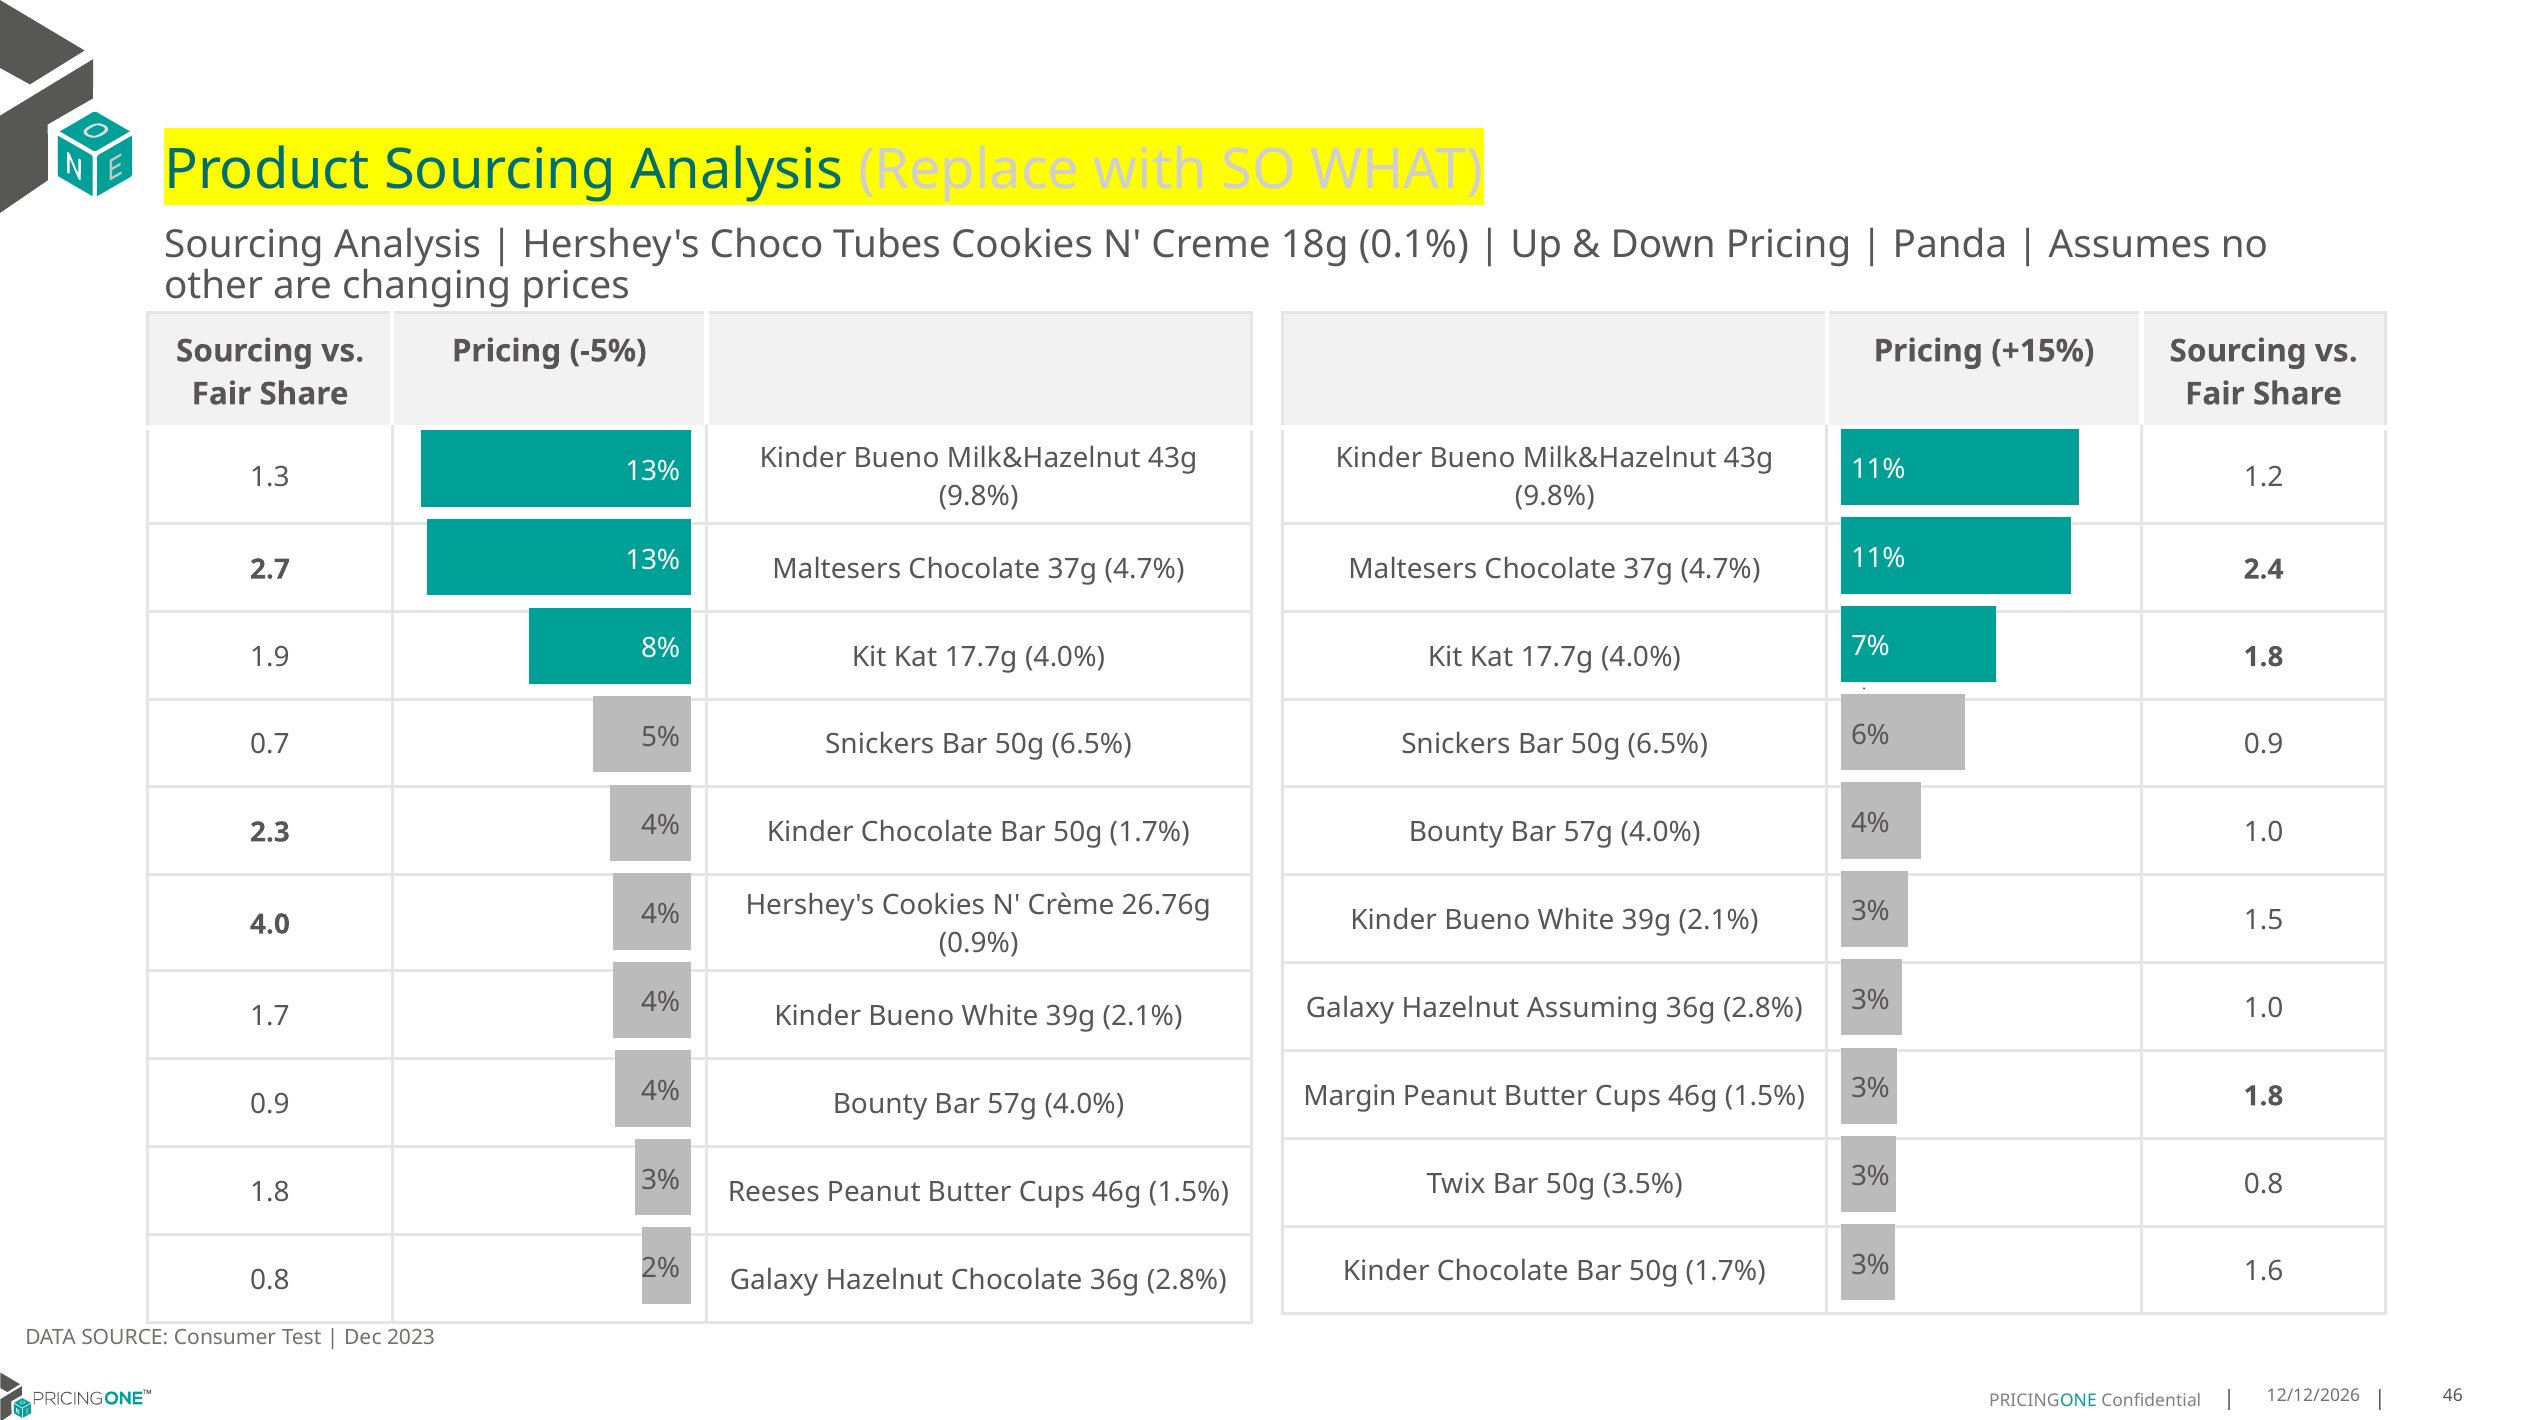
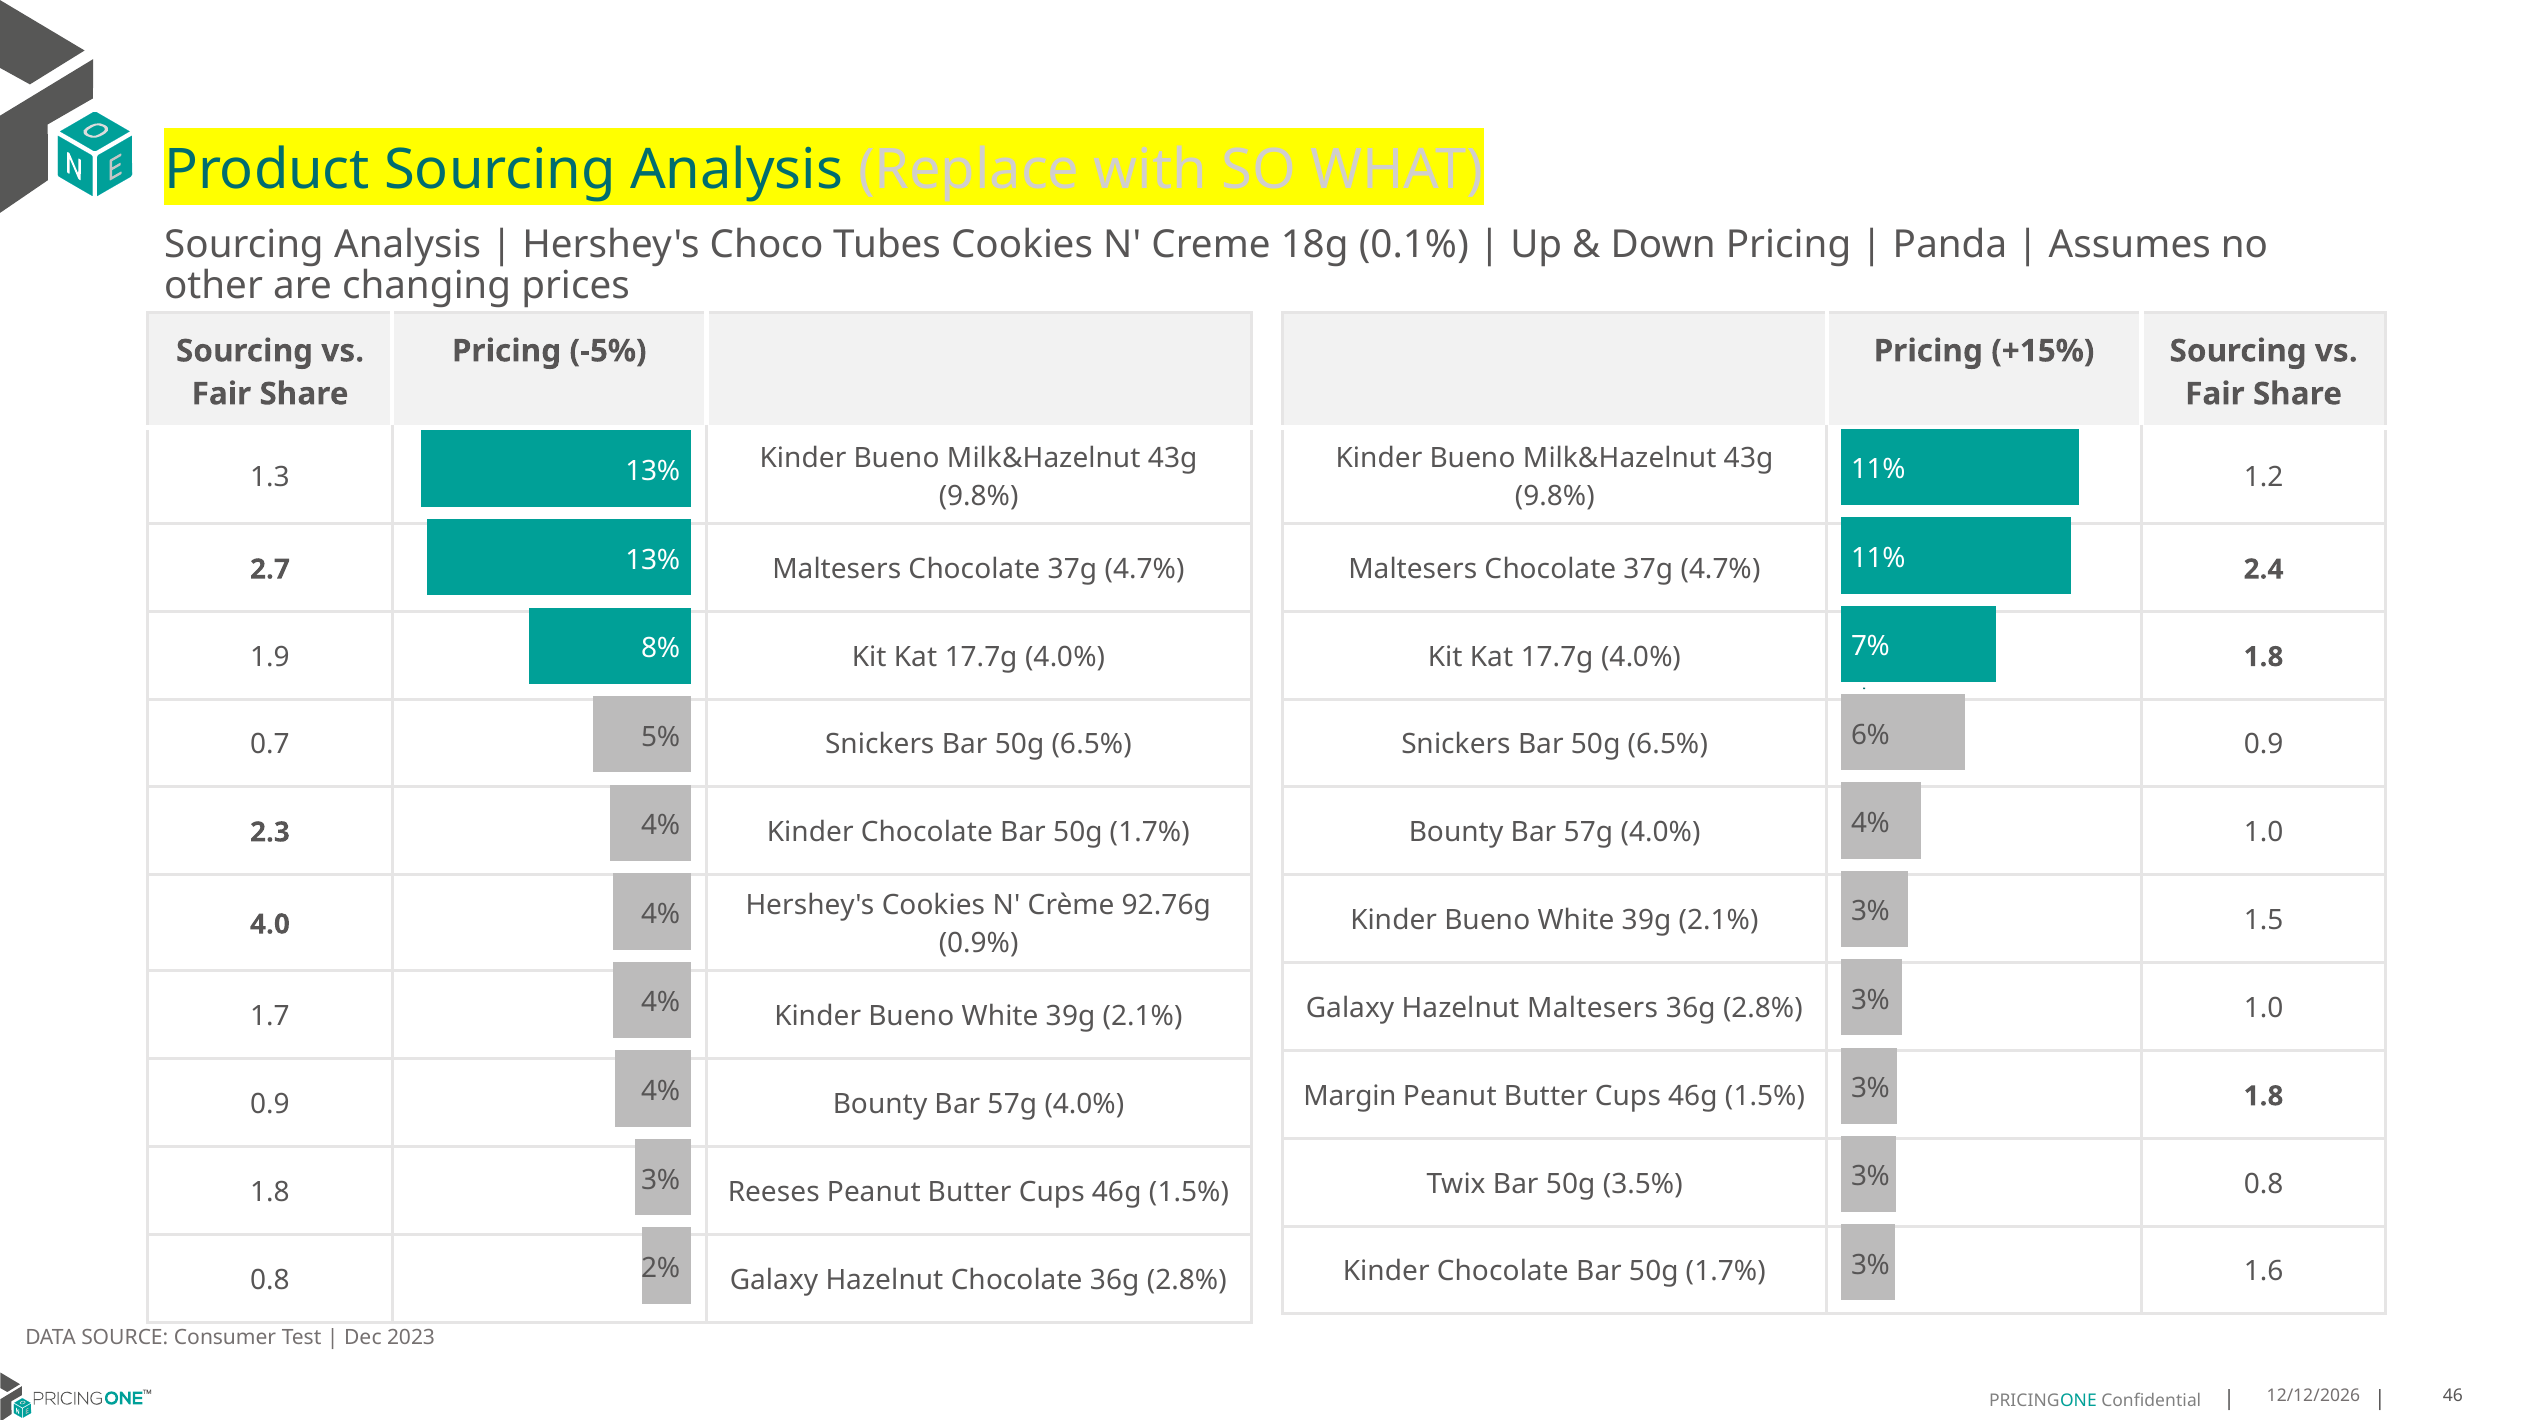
26.76g: 26.76g -> 92.76g (1166, 905)
Hazelnut Assuming: Assuming -> Maltesers (1593, 1008)
